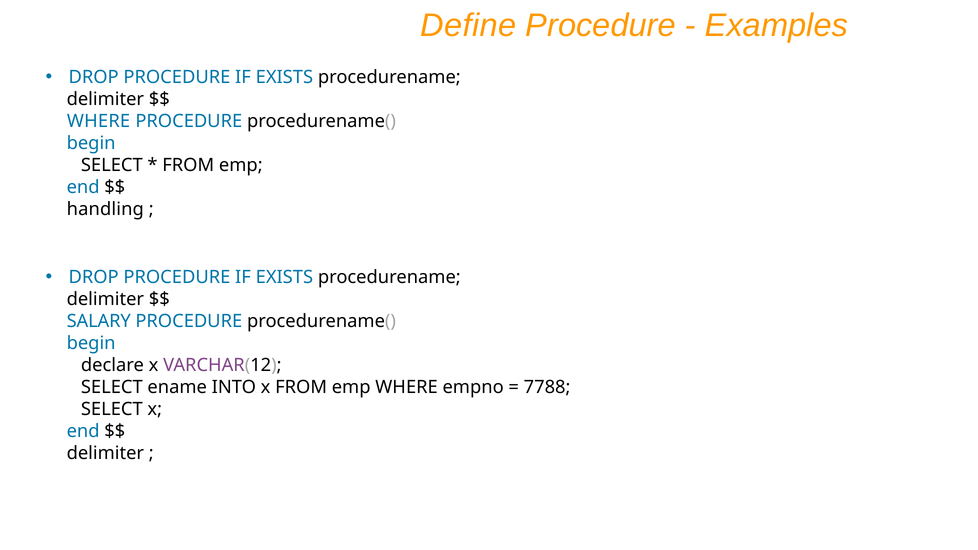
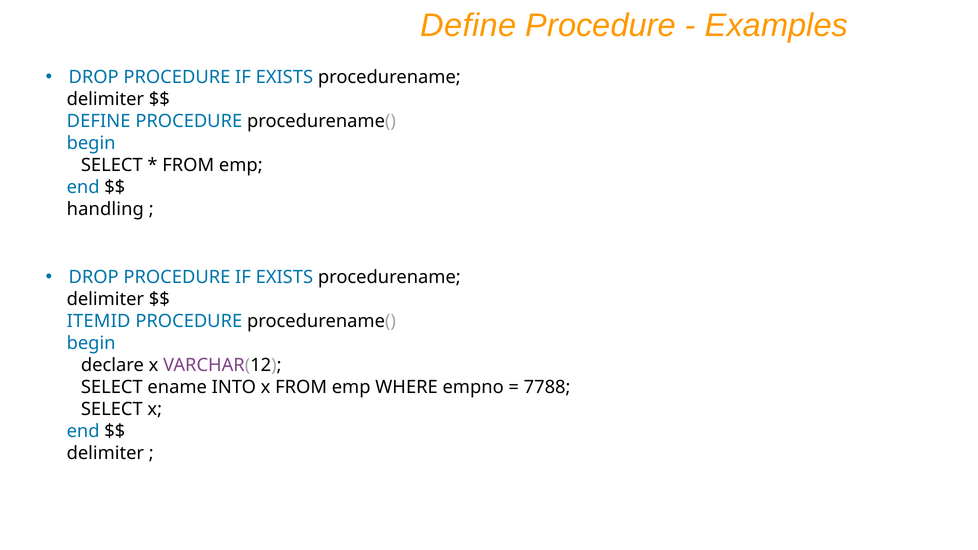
WHERE: WHERE -> DEFINE (99, 121)
SALARY: SALARY -> ITEMID (99, 321)
